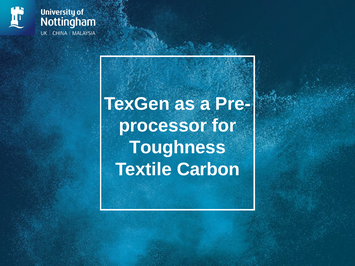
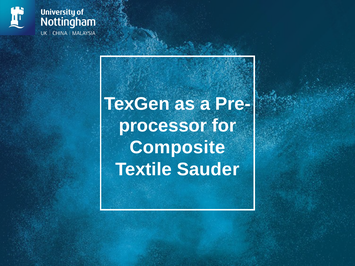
Toughness: Toughness -> Composite (177, 148)
Carbon: Carbon -> Sauder (208, 170)
